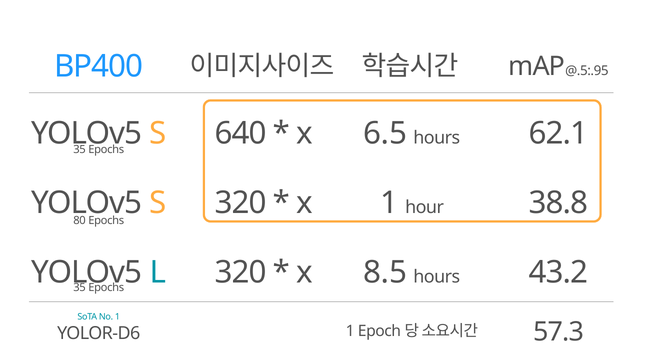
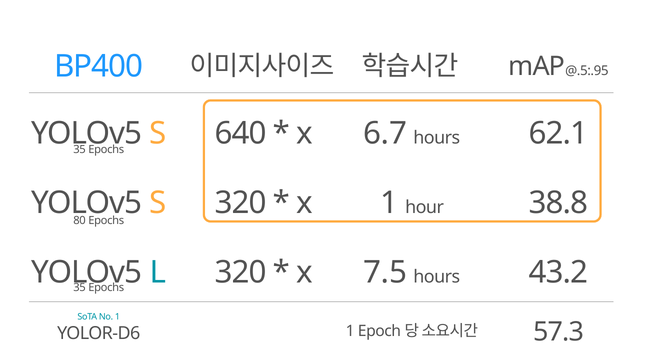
6.5: 6.5 -> 6.7 (385, 133)
8.5: 8.5 -> 7.5 (385, 272)
